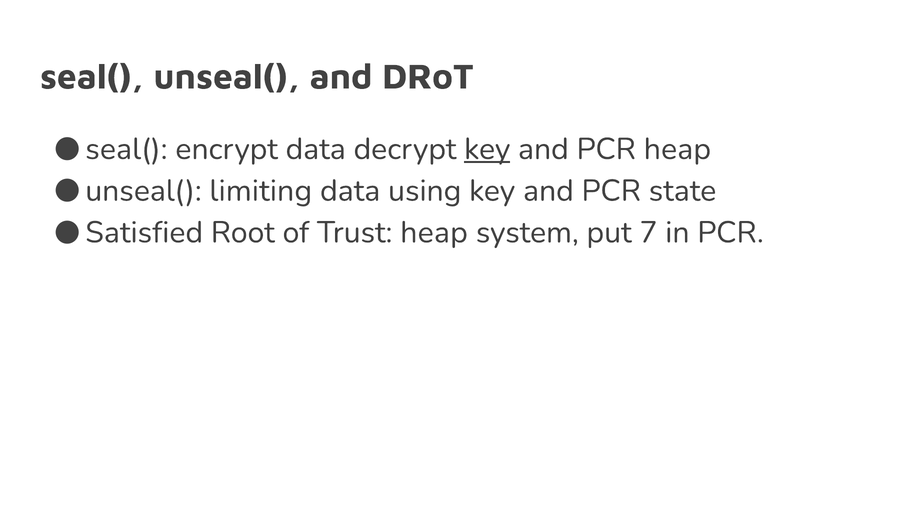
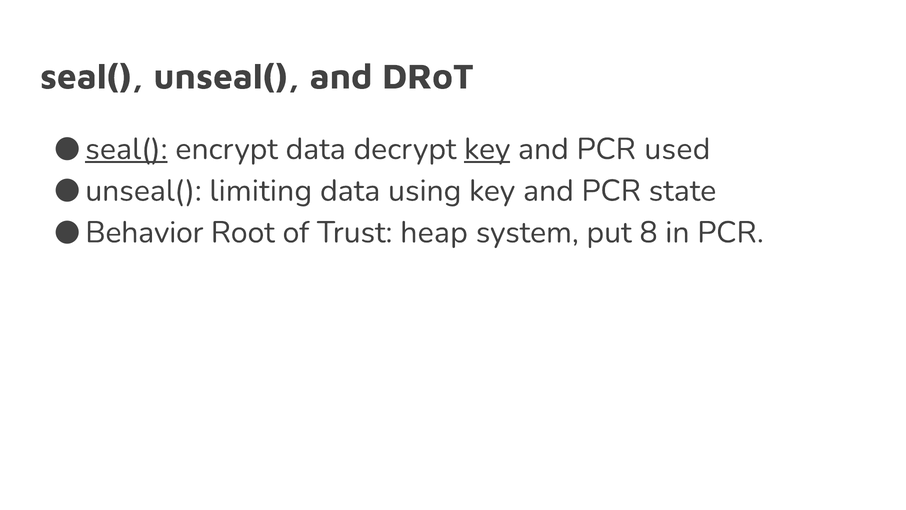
seal( underline: none -> present (126, 149)
PCR heap: heap -> used (677, 149)
Satisfied: Satisfied -> Behavior (144, 232)
7: 7 -> 8 (649, 232)
